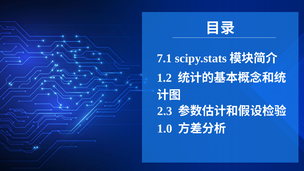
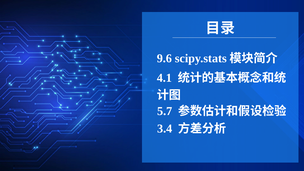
7.1: 7.1 -> 9.6 (164, 58)
1.2: 1.2 -> 4.1 (164, 78)
2.3: 2.3 -> 5.7 (165, 111)
1.0: 1.0 -> 3.4 (165, 129)
